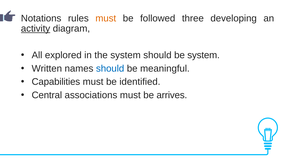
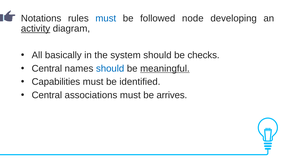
must colour: orange -> blue (106, 18)
three: three -> node (193, 18)
explored: explored -> basically (63, 55)
be system: system -> checks (204, 55)
Written: Written -> Central (47, 69)
meaningful underline: none -> present (165, 69)
